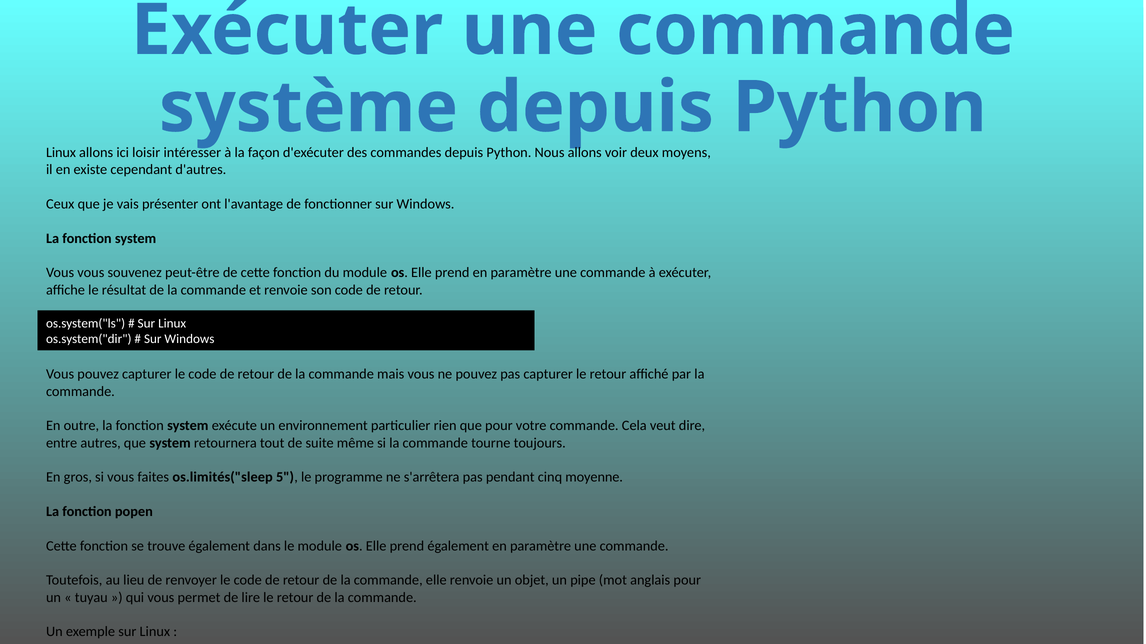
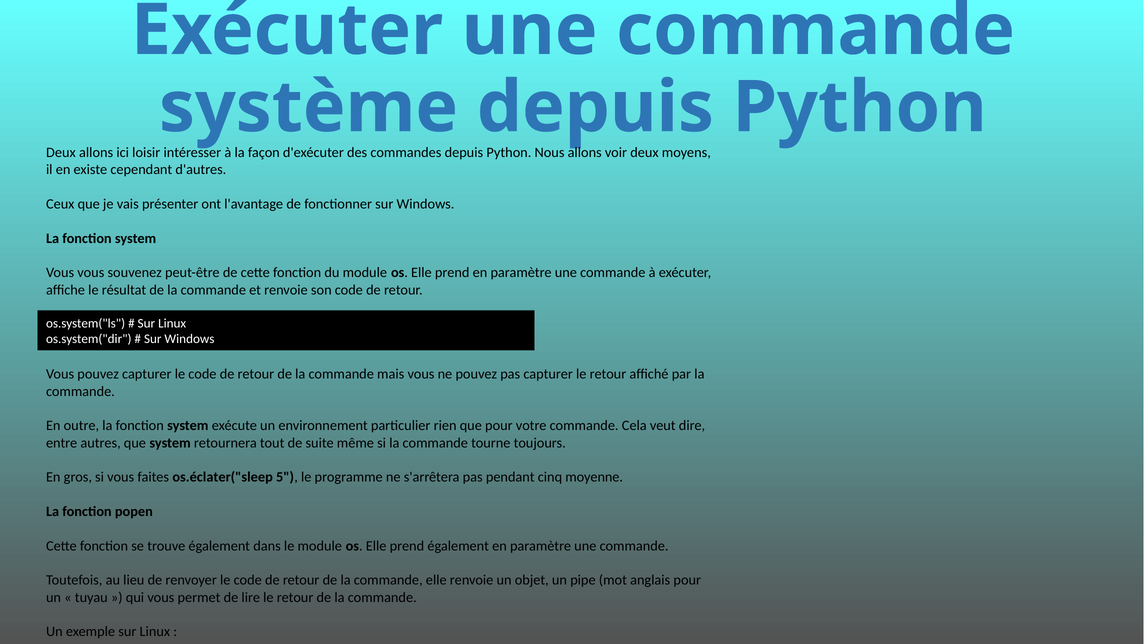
Linux: Linux -> Deux (61, 153)
os.limités("sleep: os.limités("sleep -> os.éclater("sleep (223, 478)
